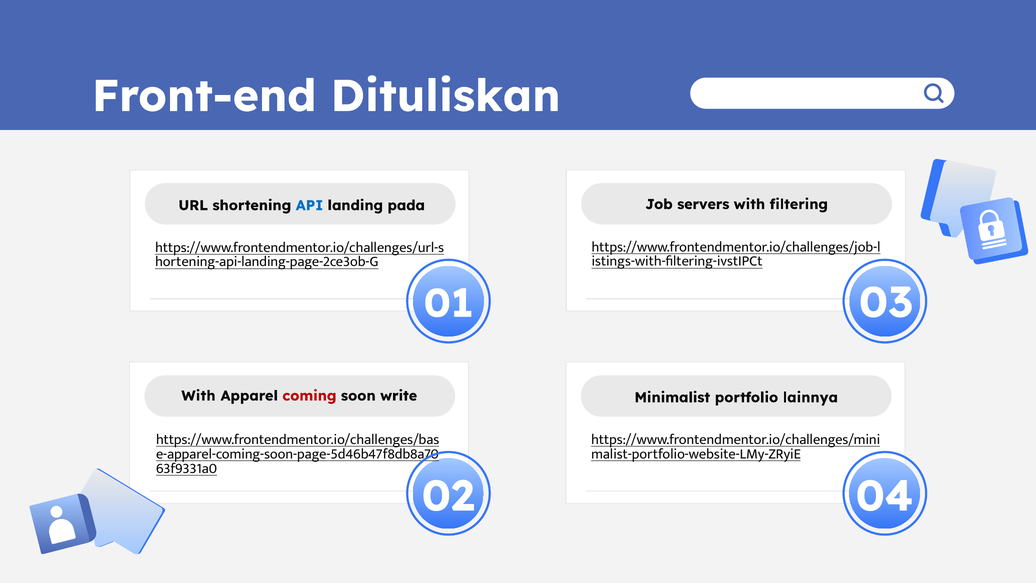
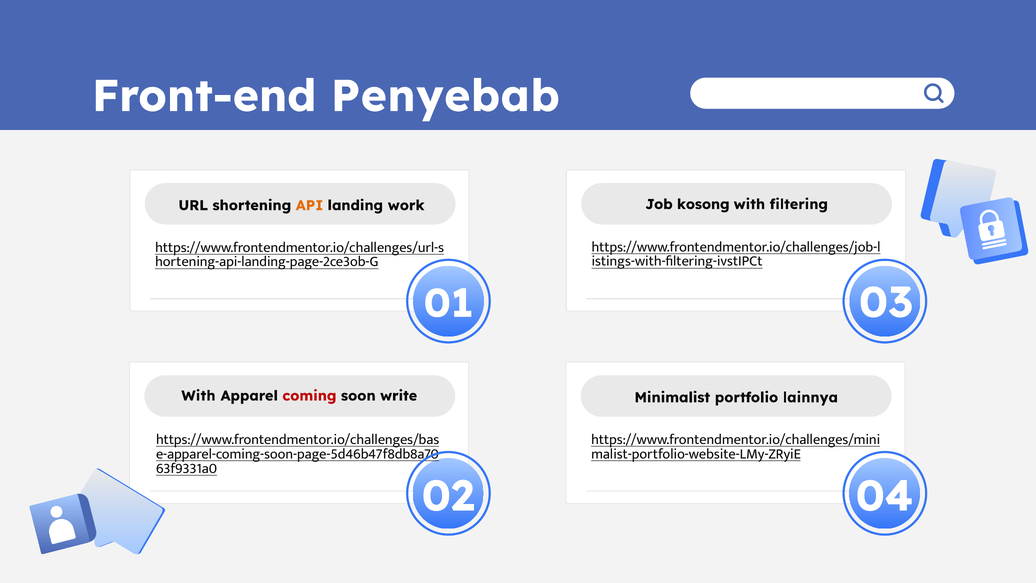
Dituliskan: Dituliskan -> Penyebab (445, 96)
servers: servers -> kosong (703, 204)
API colour: blue -> orange (310, 205)
pada: pada -> work (406, 205)
